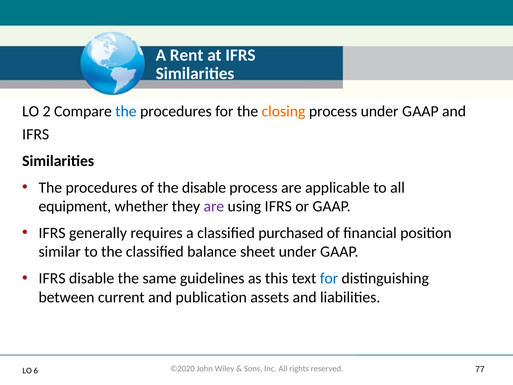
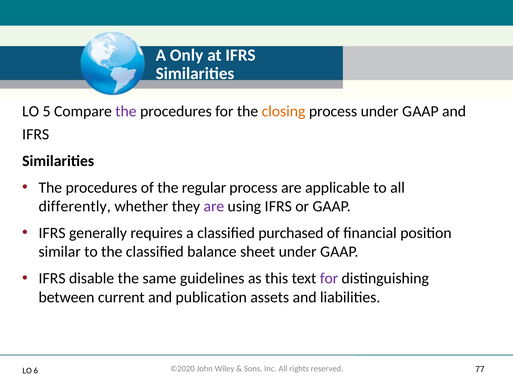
Rent: Rent -> Only (187, 55)
2: 2 -> 5 (47, 111)
the colour: blue -> purple (126, 111)
the disable: disable -> regular (204, 187)
equipment: equipment -> differently (75, 206)
for colour: blue -> purple (329, 278)
